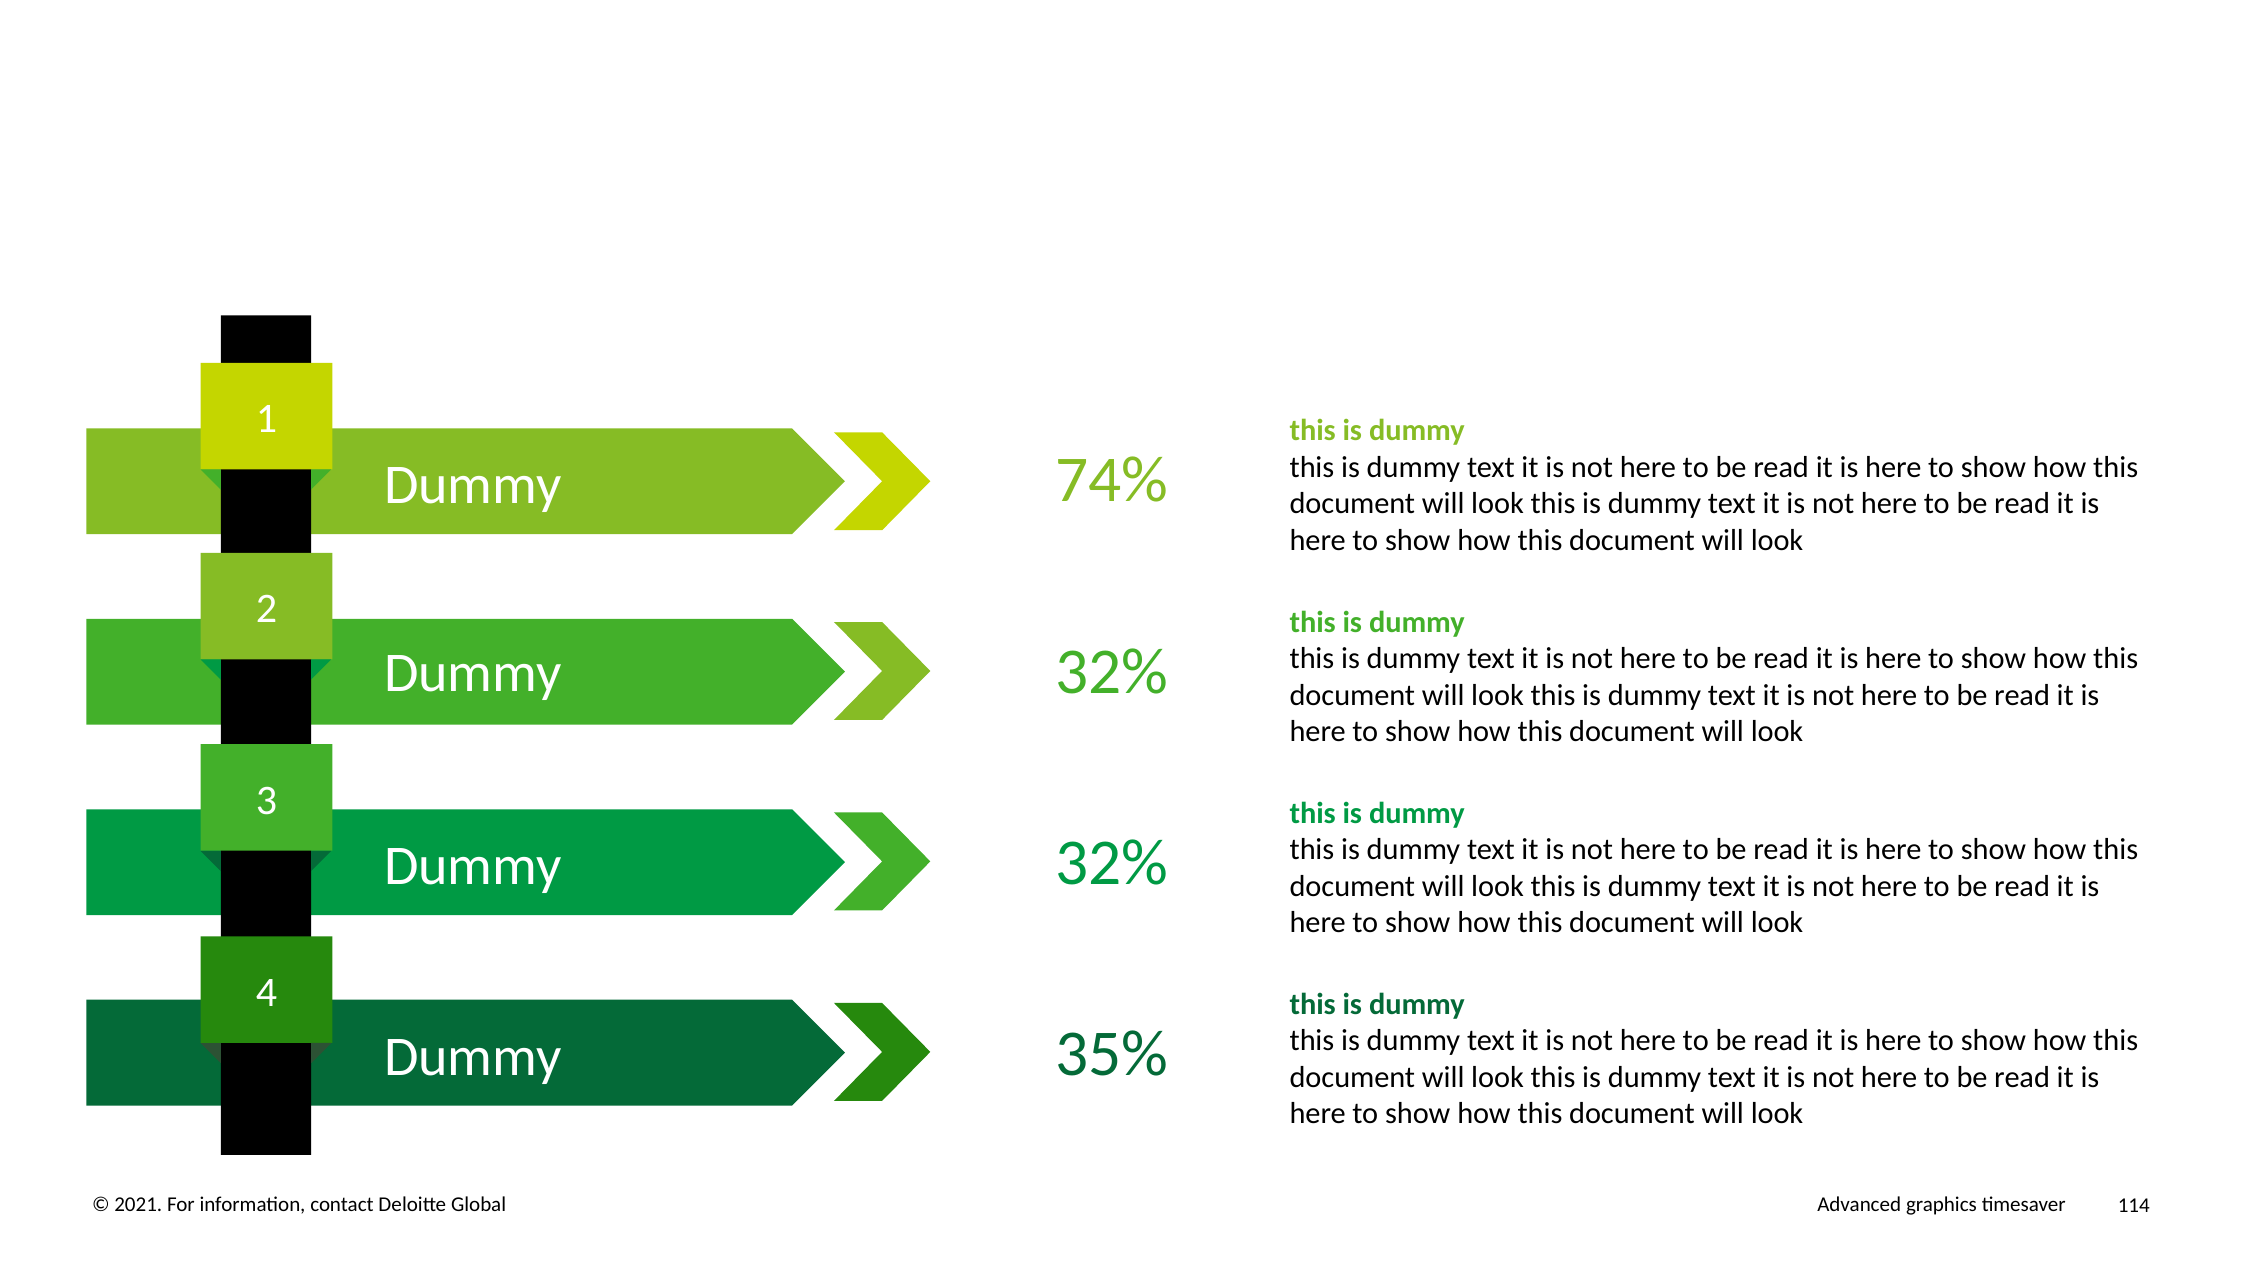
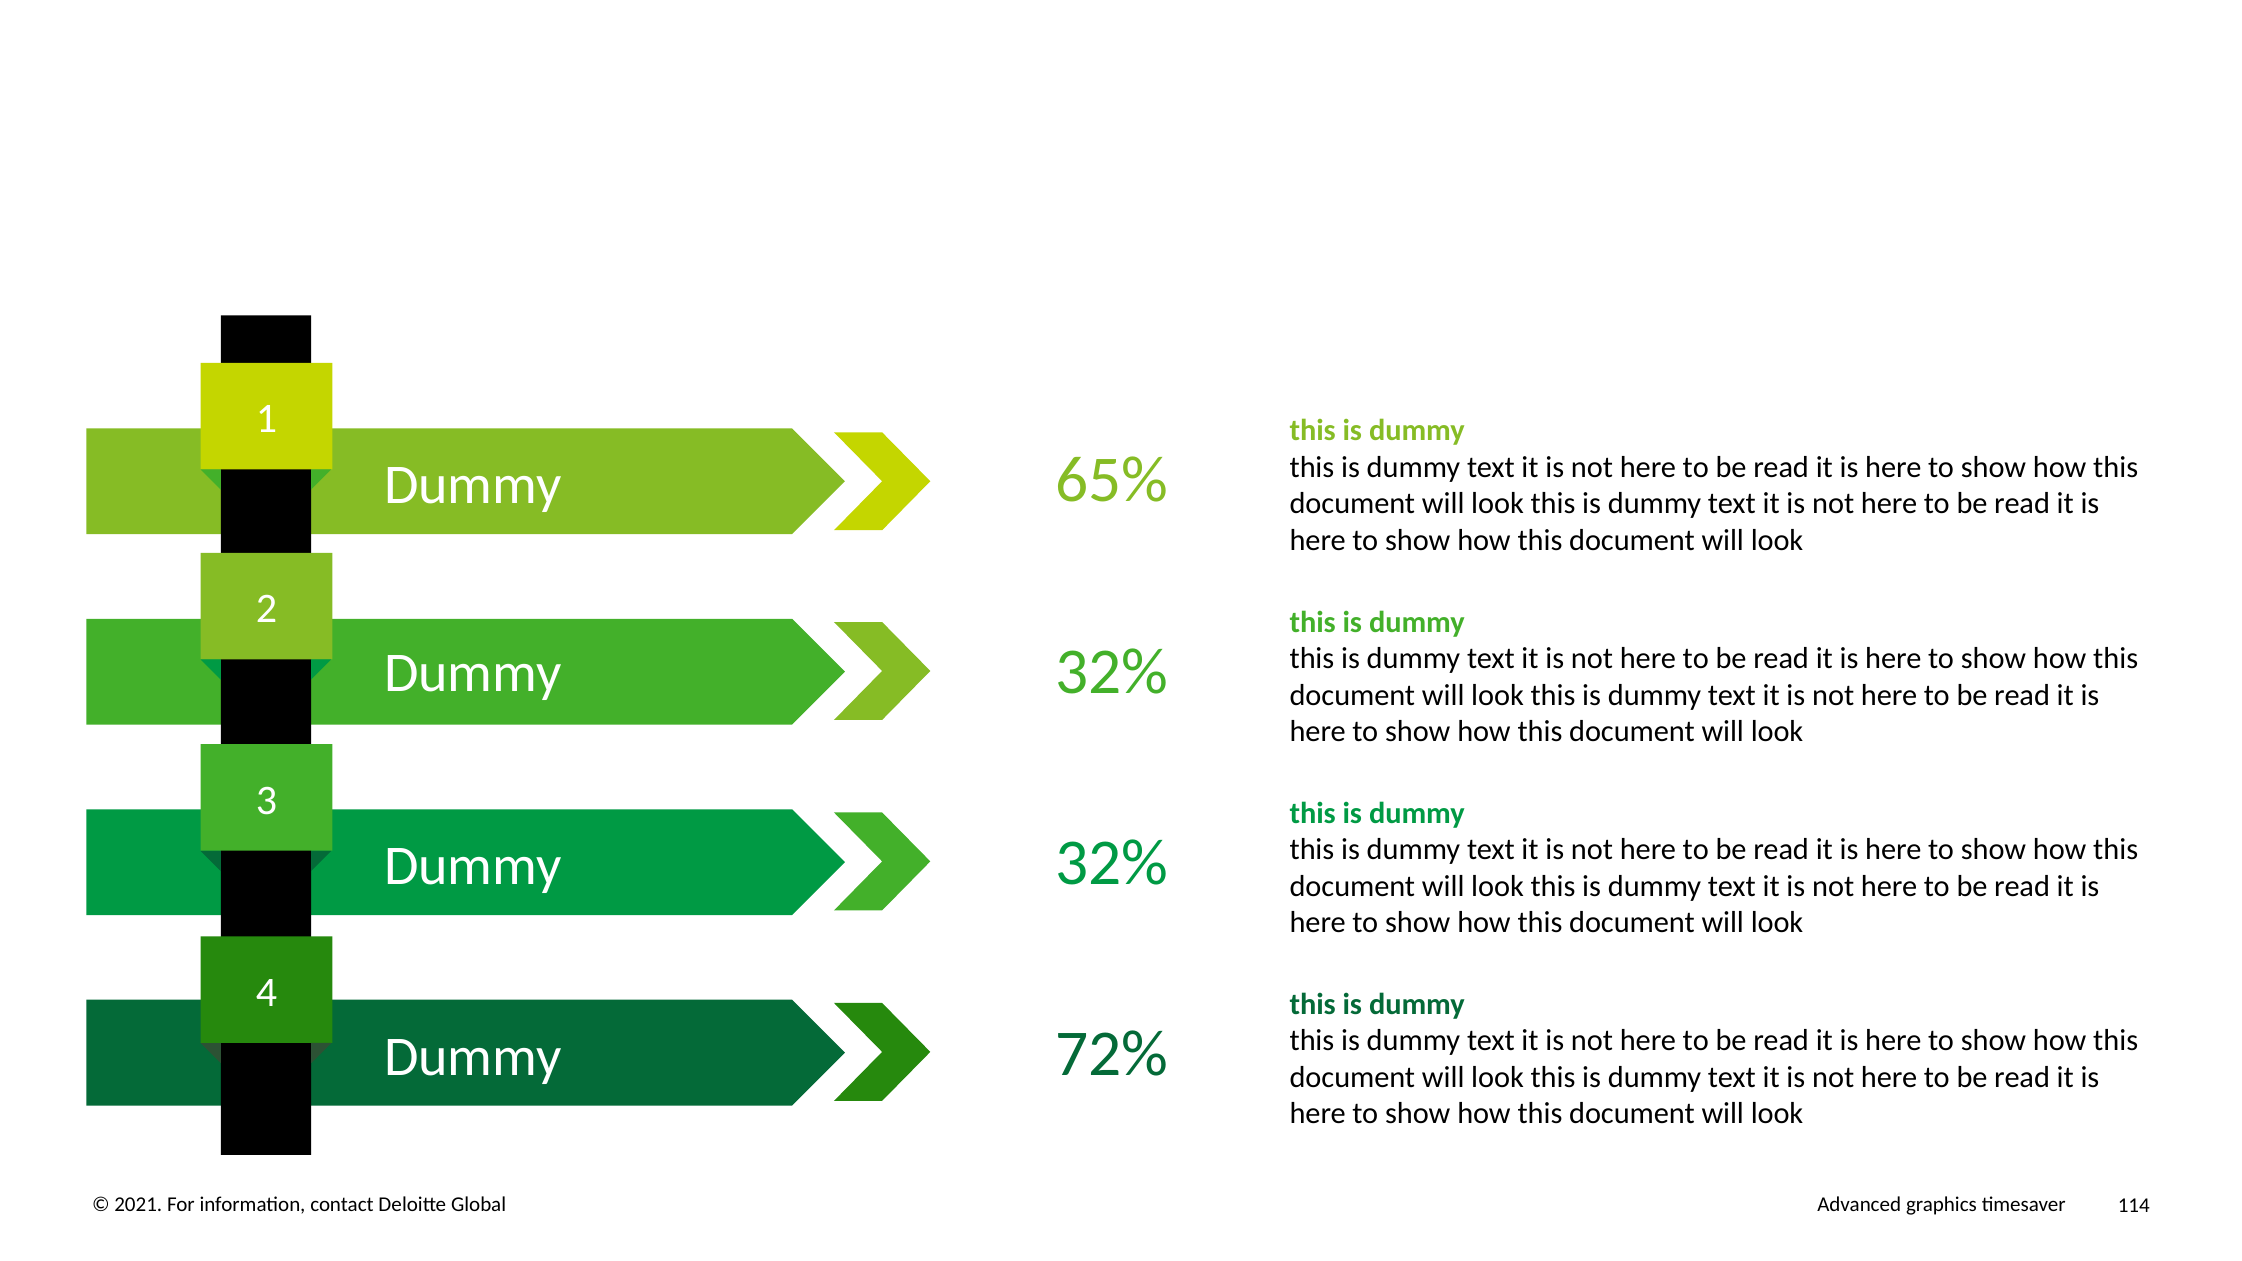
74%: 74% -> 65% (1112, 480)
35%: 35% -> 72% (1112, 1054)
